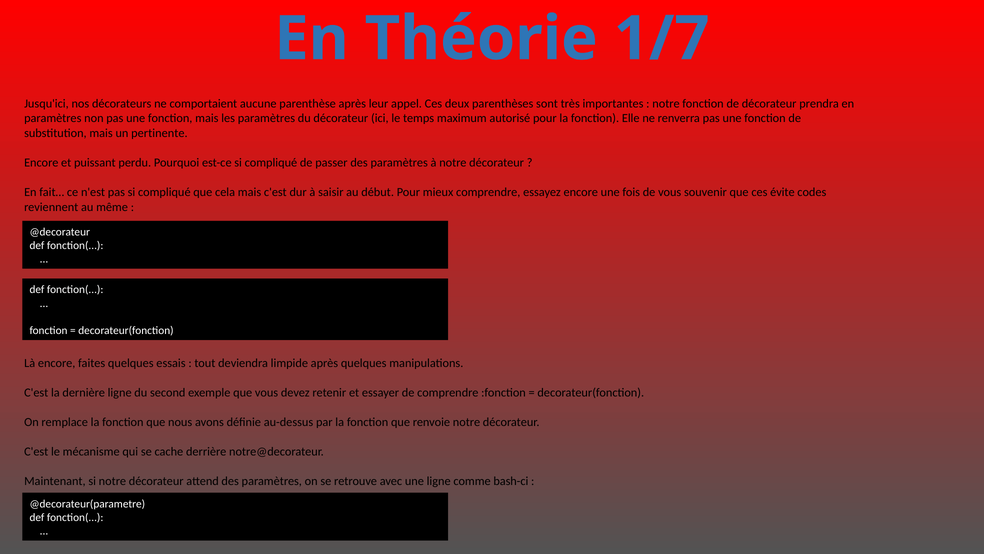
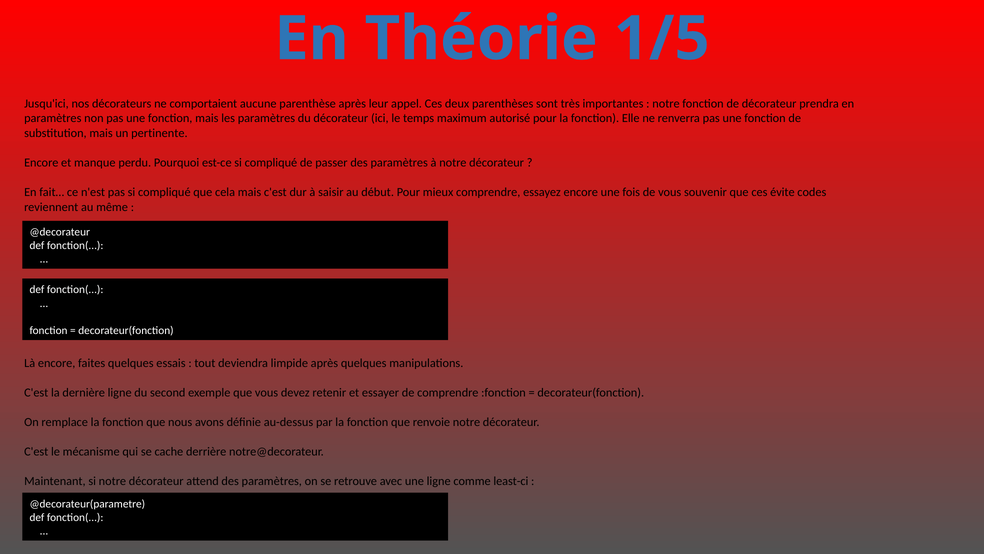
1/7: 1/7 -> 1/5 (662, 39)
puissant: puissant -> manque (95, 163)
bash-ci: bash-ci -> least-ci (511, 481)
